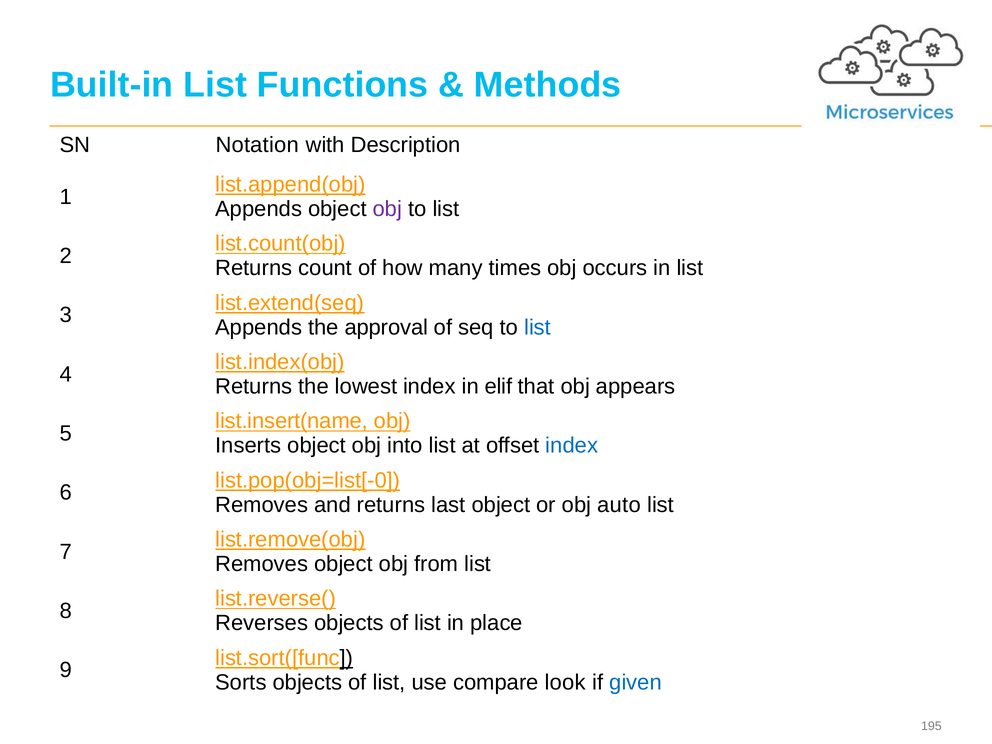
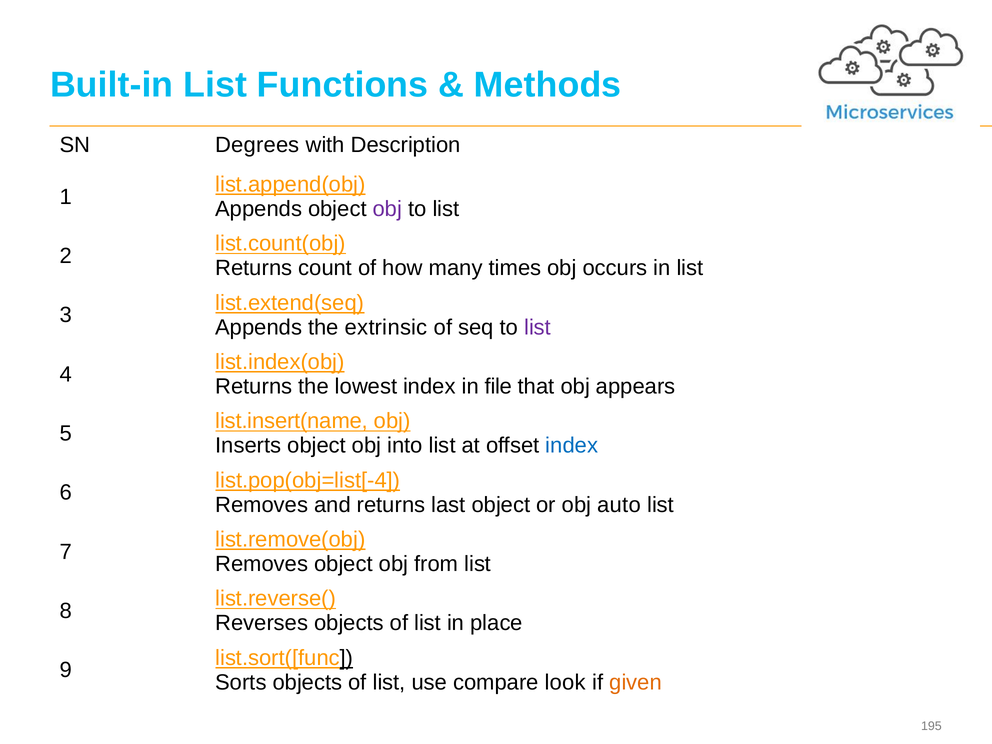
Notation: Notation -> Degrees (257, 145)
approval: approval -> extrinsic (386, 327)
list colour: blue -> purple (538, 327)
elif: elif -> file (498, 387)
list.pop(obj=list[-0: list.pop(obj=list[-0 -> list.pop(obj=list[-4 (308, 480)
given colour: blue -> orange (636, 682)
